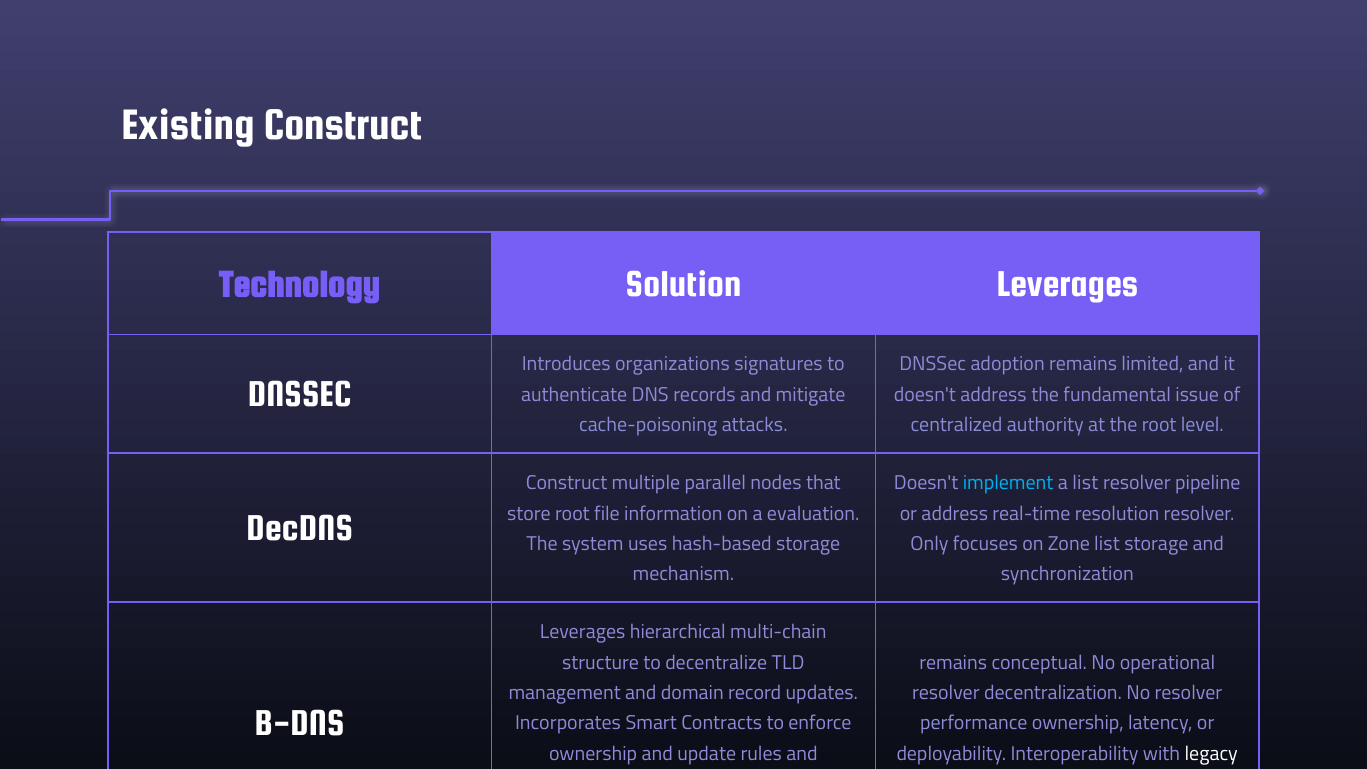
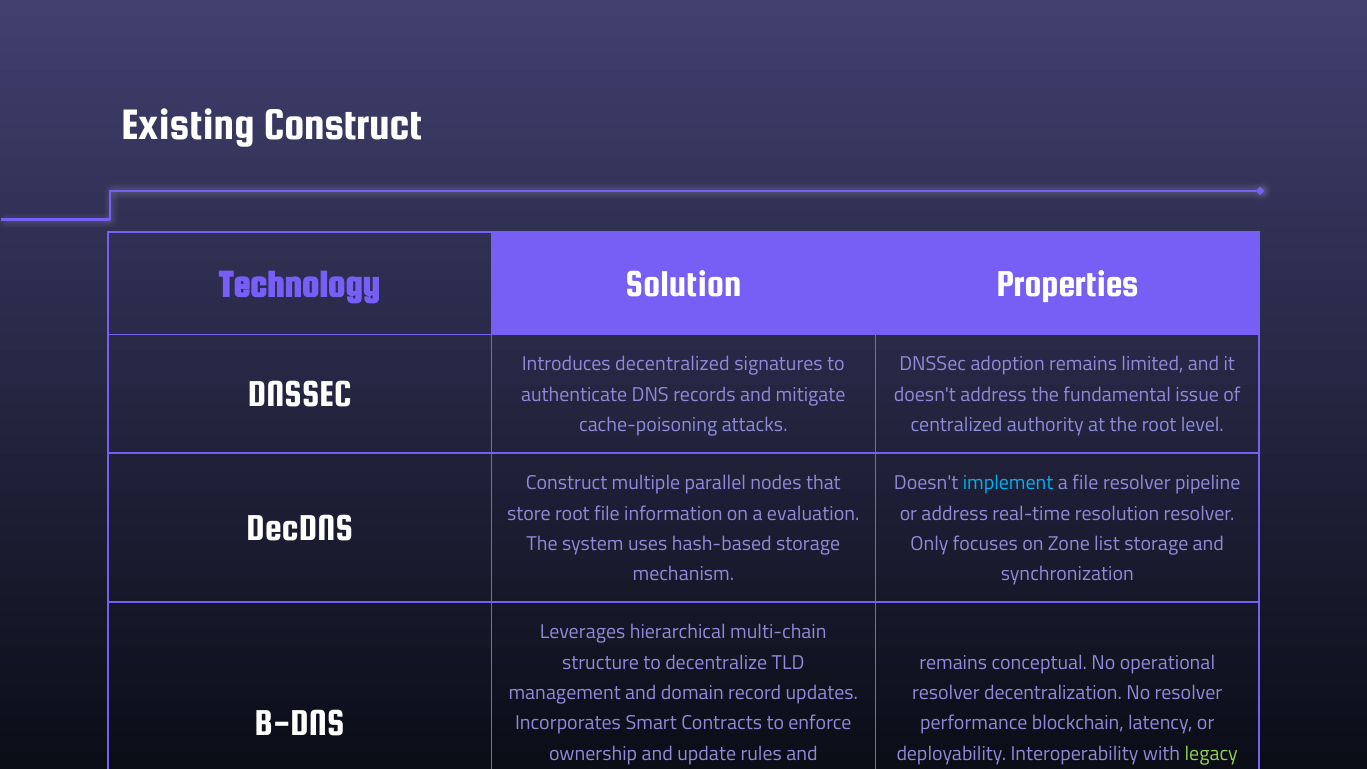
Solution Leverages: Leverages -> Properties (1068, 283)
organizations: organizations -> decentralized (672, 364)
a list: list -> file (1085, 483)
performance ownership: ownership -> blockchain (1078, 723)
legacy colour: white -> light green (1211, 754)
